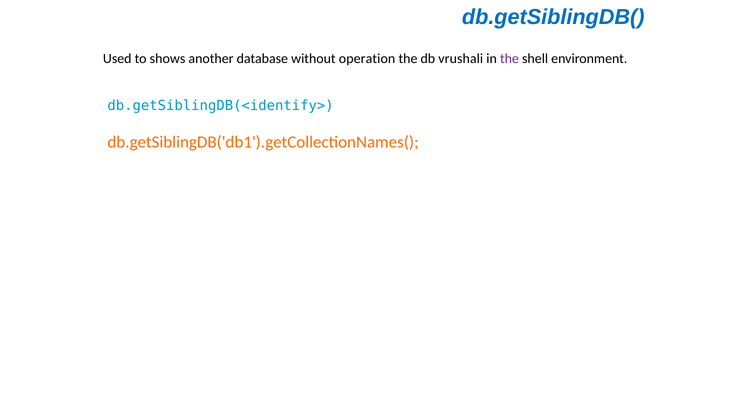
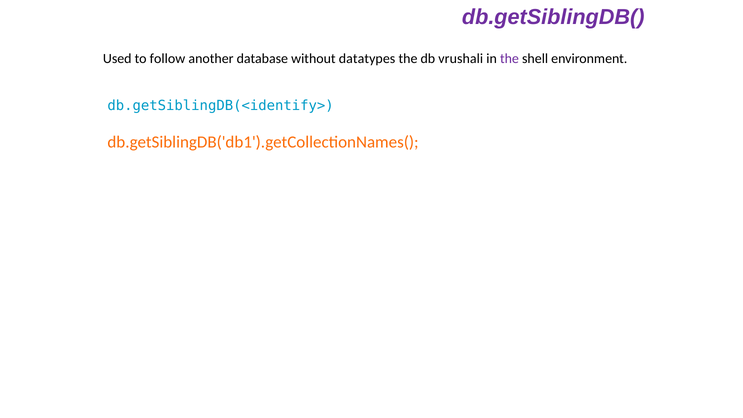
db.getSiblingDB( colour: blue -> purple (553, 17)
shows: shows -> follow (168, 59)
operation: operation -> datatypes (367, 59)
